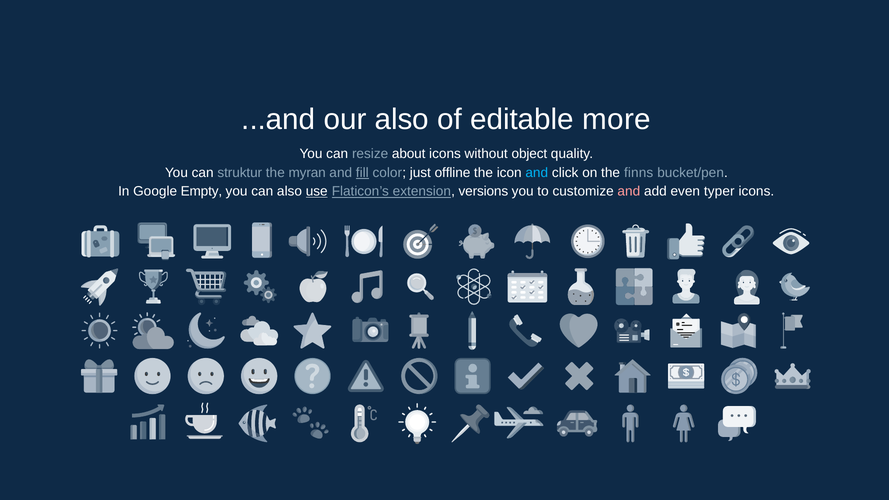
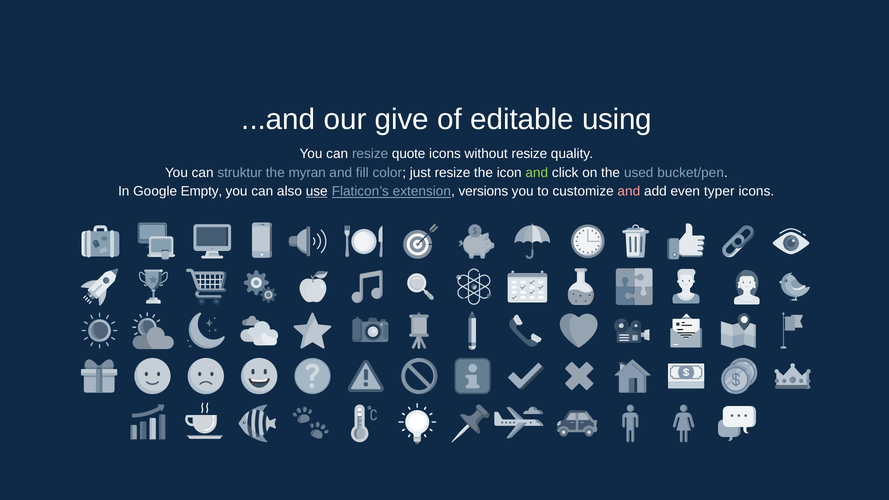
our also: also -> give (402, 120)
more: more -> using (617, 120)
about: about -> quote (409, 154)
without object: object -> resize (529, 154)
fill underline: present -> none (362, 173)
just offline: offline -> resize (452, 173)
and colour: light blue -> light green (537, 173)
finns: finns -> used (639, 173)
